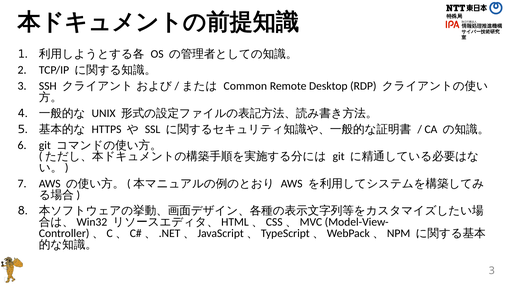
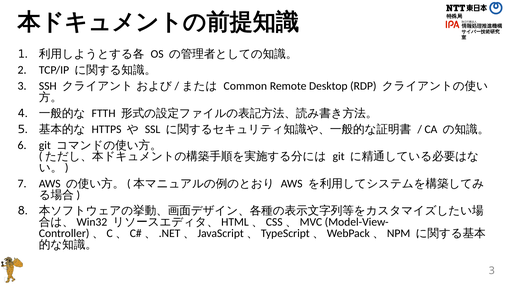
UNIX: UNIX -> FTTH (104, 113)
